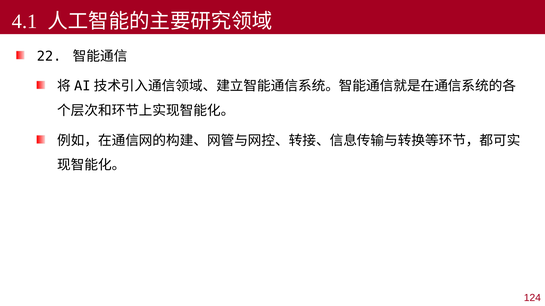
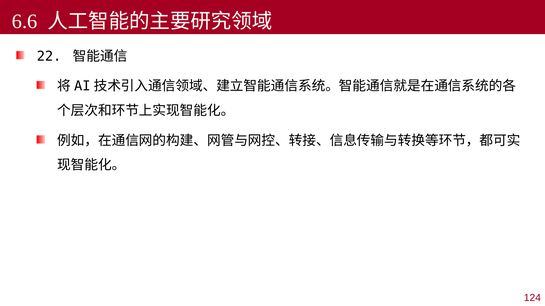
4.1: 4.1 -> 6.6 (25, 21)
